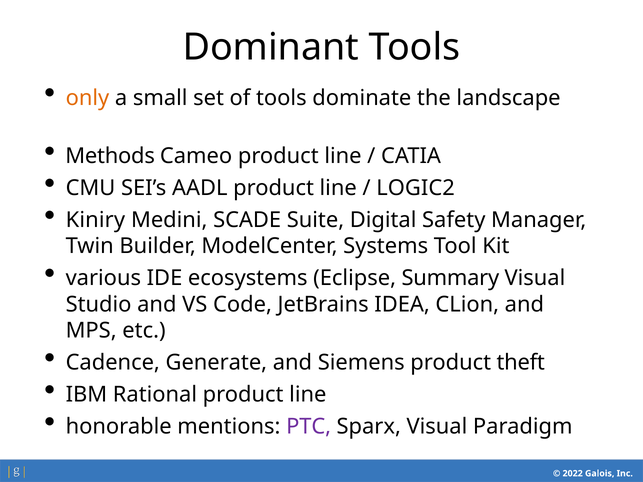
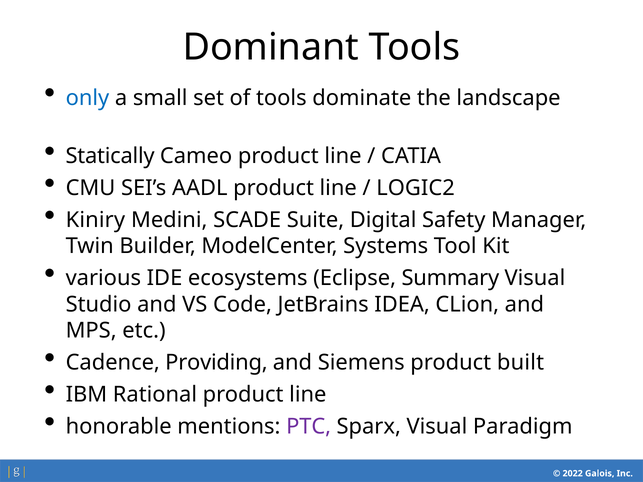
only colour: orange -> blue (87, 98)
Methods: Methods -> Statically (110, 156)
Generate: Generate -> Providing (216, 363)
theft: theft -> built (520, 363)
